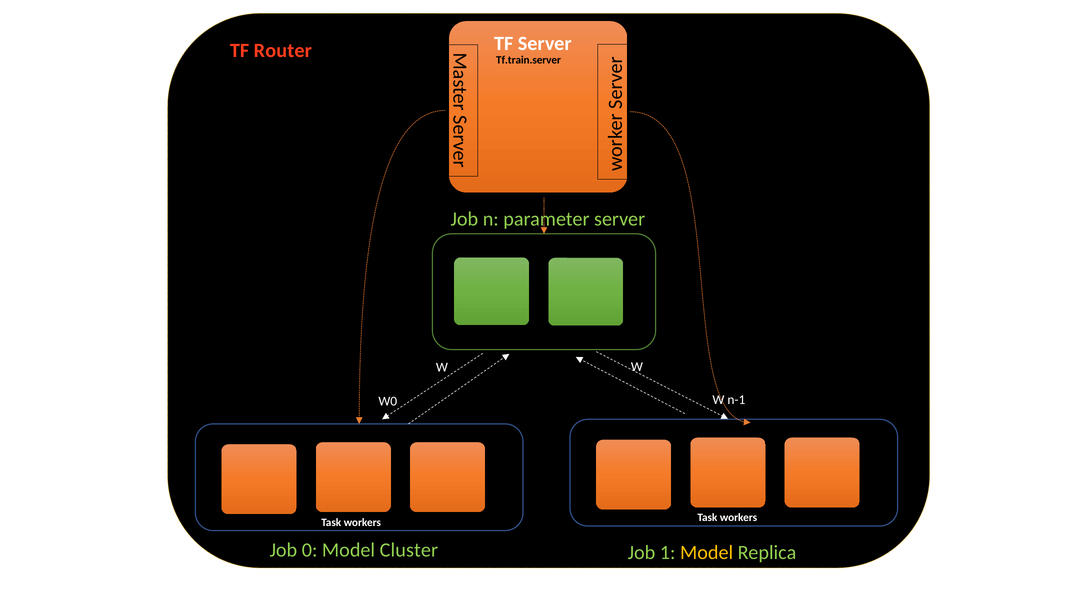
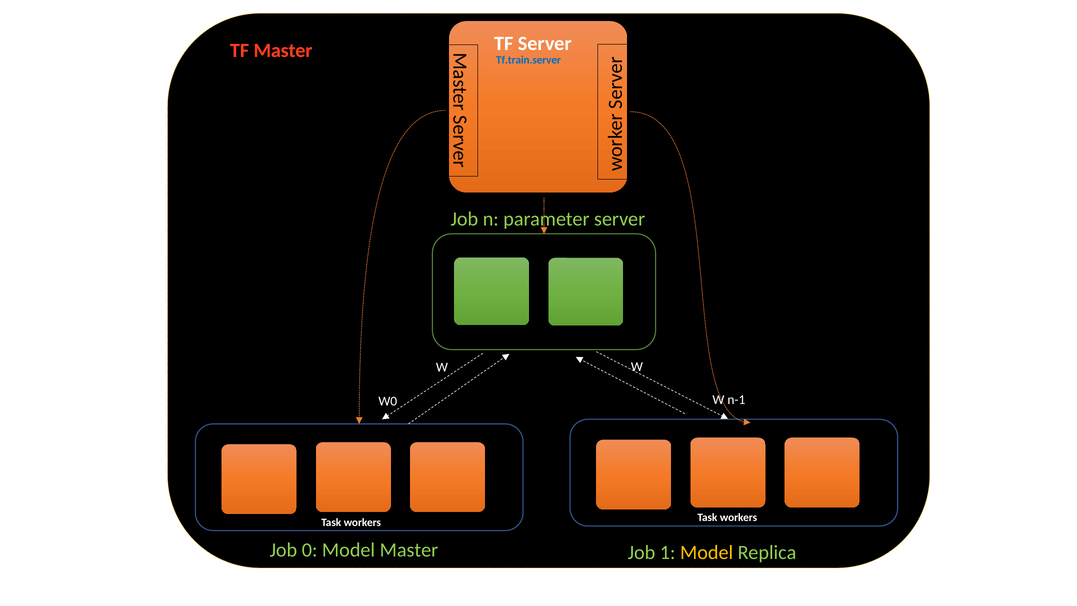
TF Router: Router -> Master (283, 51)
Tf.train.server colour: black -> blue (529, 60)
Model Cluster: Cluster -> Master (409, 550)
